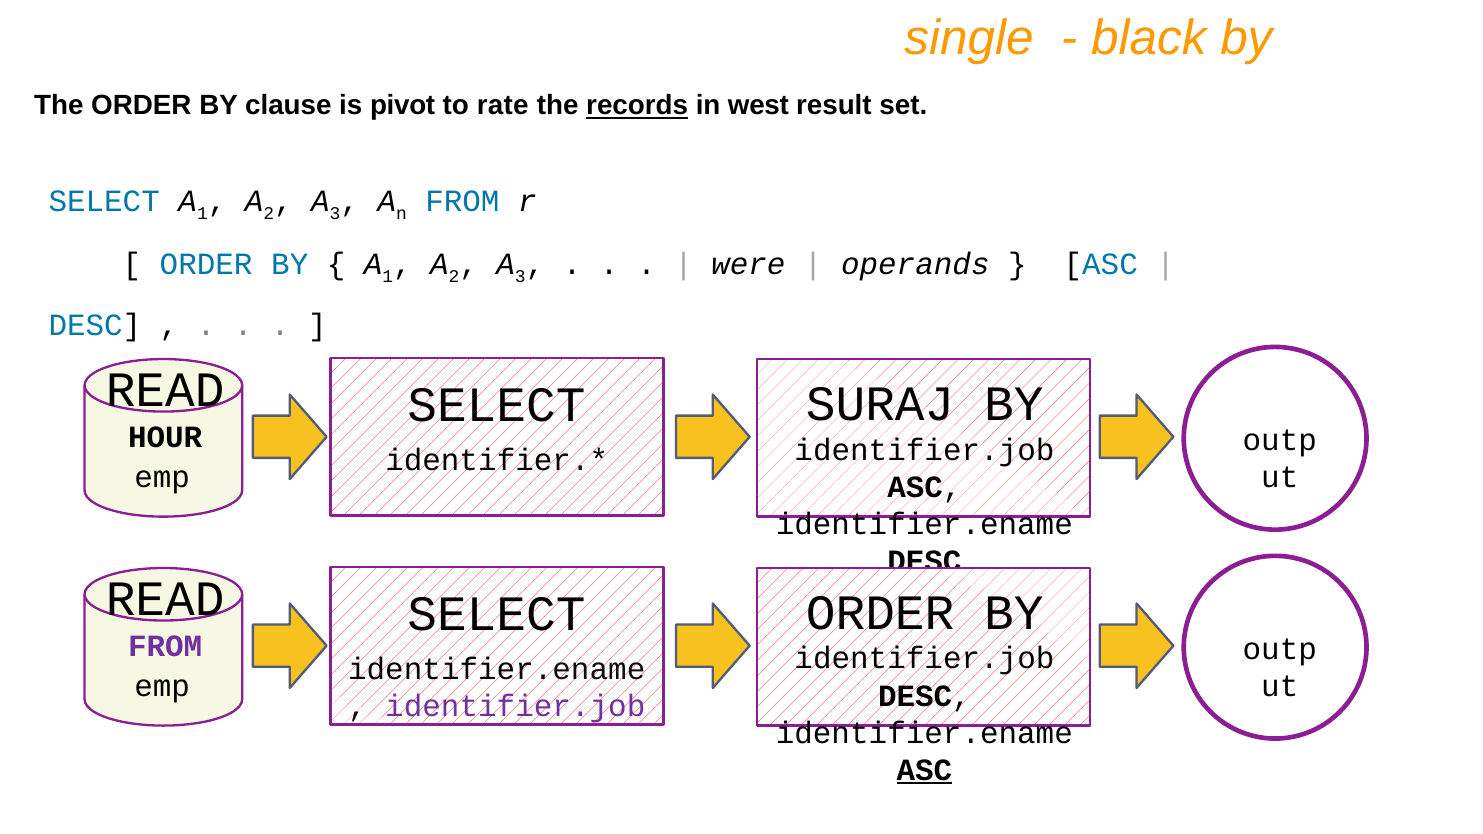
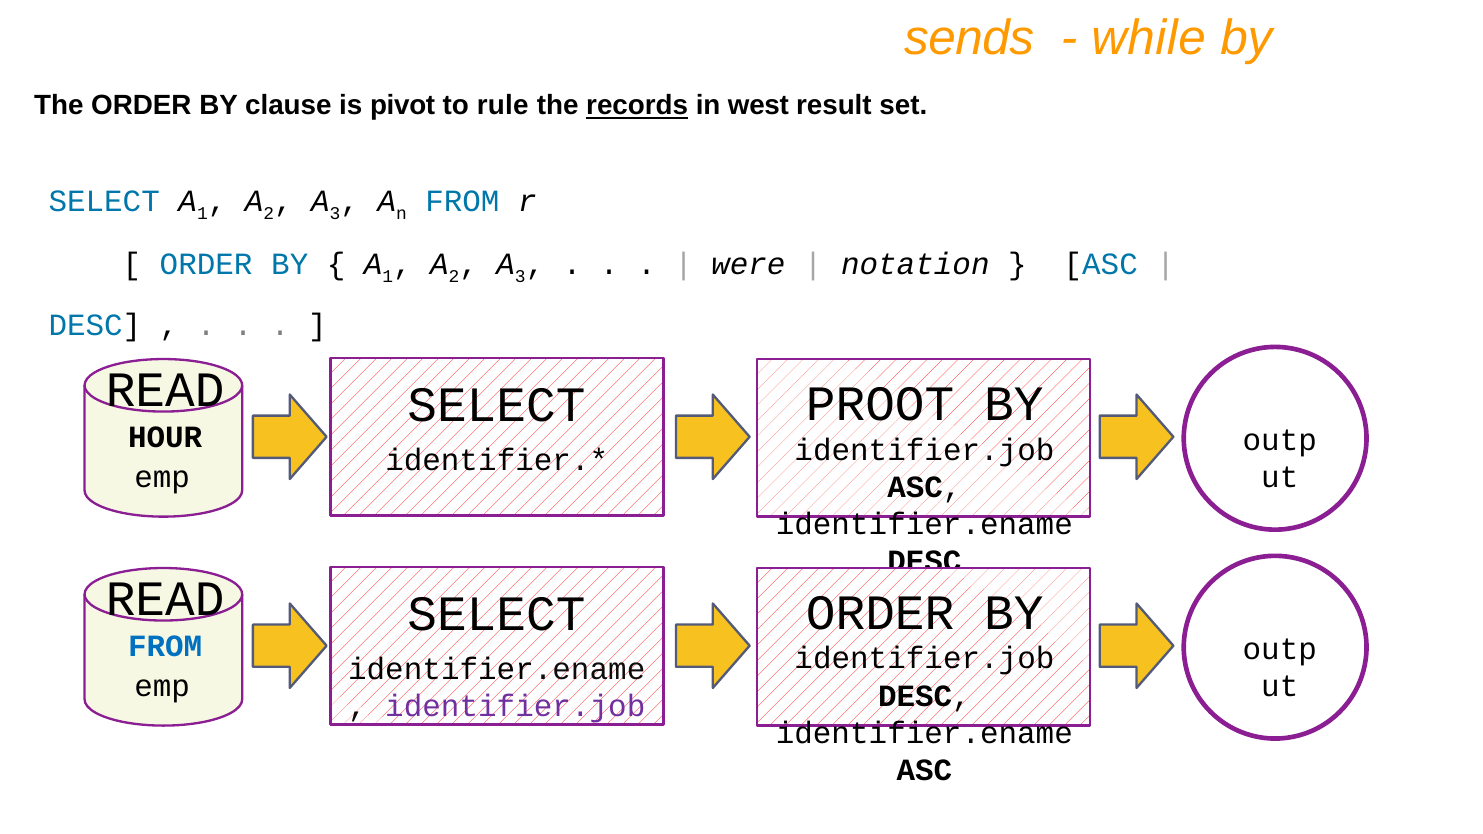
single: single -> sends (969, 39)
black: black -> while (1149, 39)
rate: rate -> rule (503, 106)
operands: operands -> notation (915, 265)
SURAJ: SURAJ -> PROOT (880, 404)
FROM colour: purple -> blue (165, 646)
ASC underline: present -> none (924, 770)
